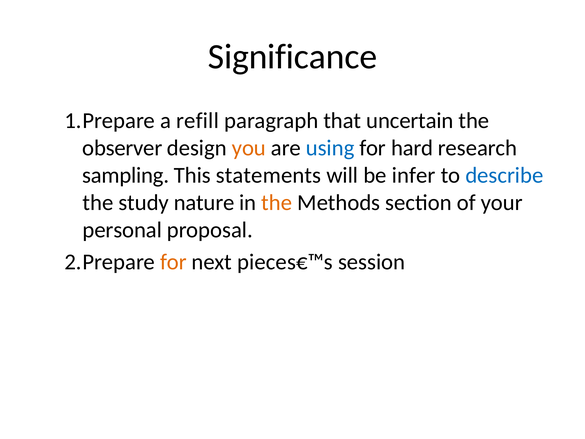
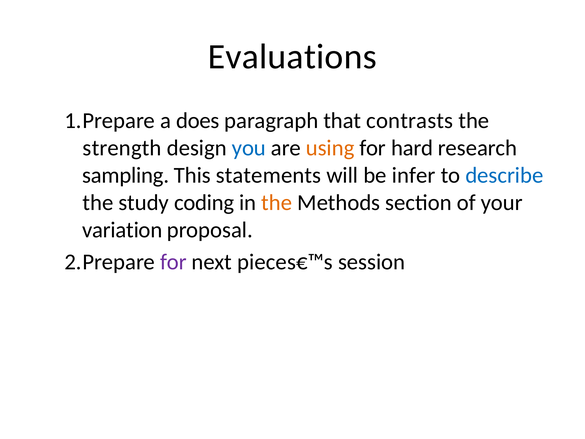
Significance: Significance -> Evaluations (292, 57)
refill: refill -> does (198, 121)
uncertain: uncertain -> contrasts (410, 121)
observer: observer -> strength (122, 148)
you colour: orange -> blue (249, 148)
using colour: blue -> orange (330, 148)
nature: nature -> coding (204, 202)
personal: personal -> variation (122, 230)
for colour: orange -> purple (173, 262)
